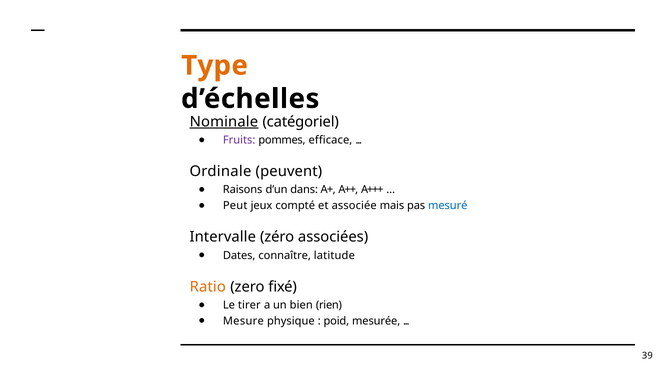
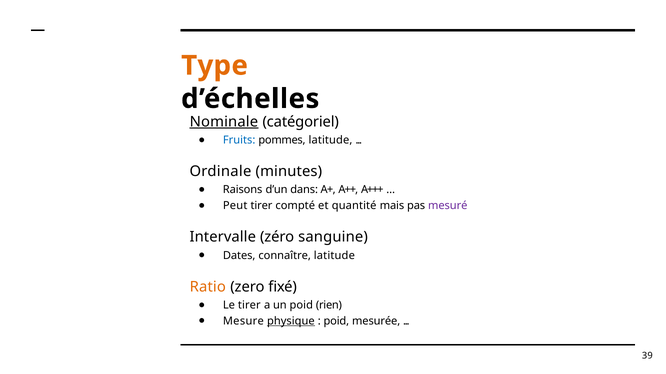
Fruits colour: purple -> blue (239, 140)
pommes efficace: efficace -> latitude (330, 140)
peuvent: peuvent -> minutes (289, 172)
Peut jeux: jeux -> tirer (261, 206)
associée: associée -> quantité (354, 206)
mesuré colour: blue -> purple (448, 206)
associées: associées -> sanguine (333, 238)
un bien: bien -> poid (301, 306)
physique underline: none -> present (291, 321)
